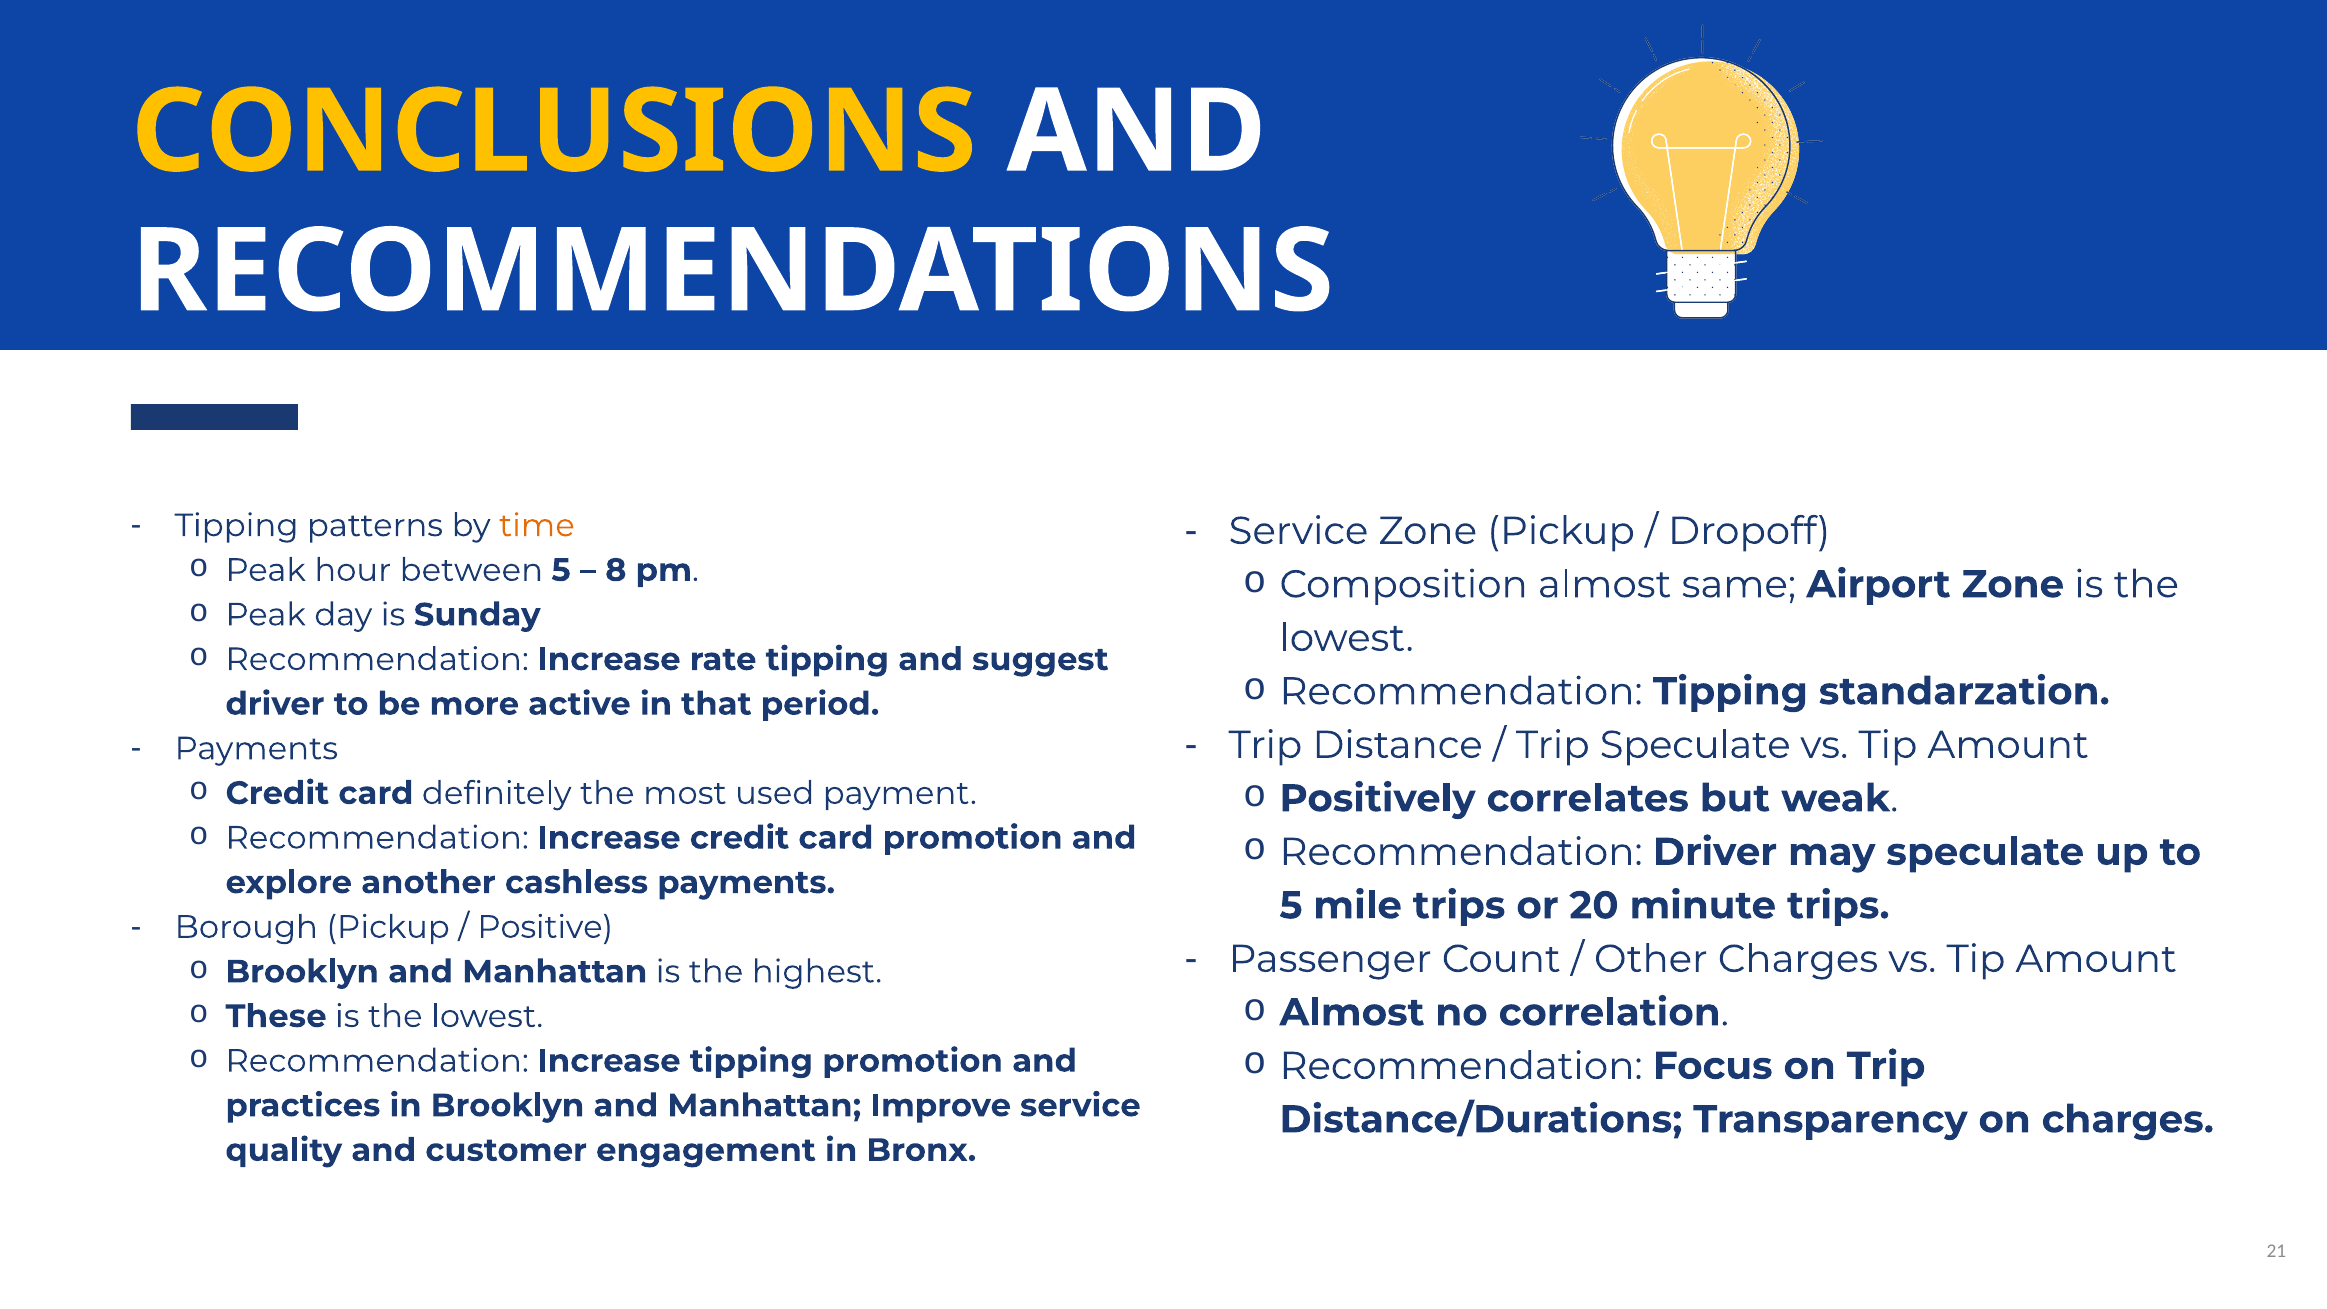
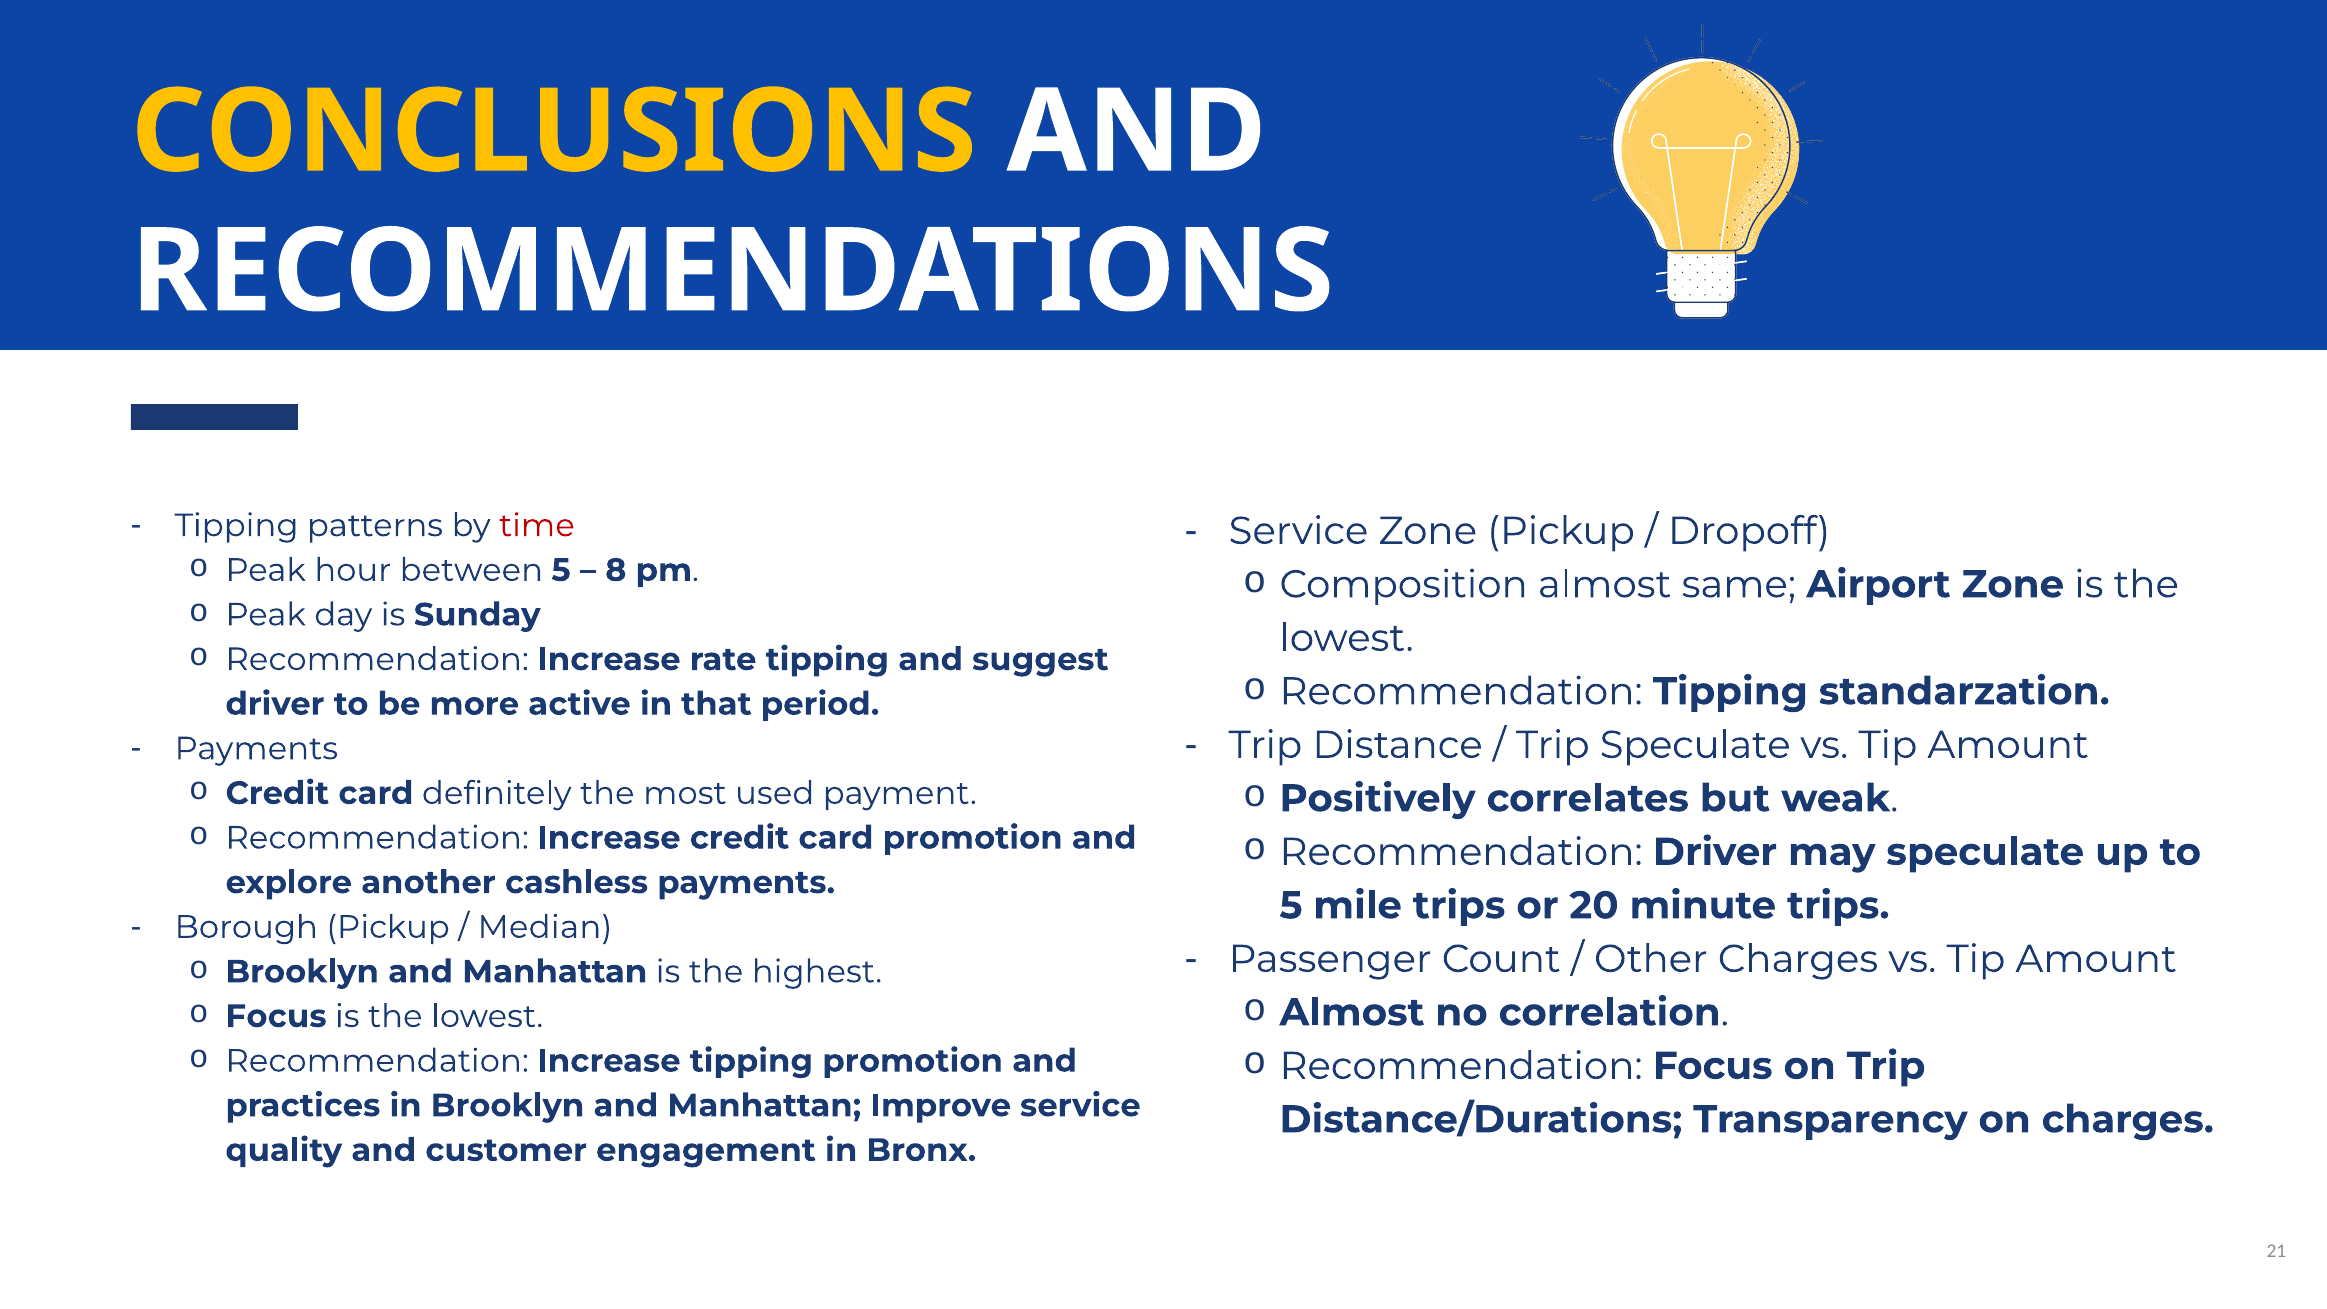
time colour: orange -> red (537, 526)
Positive: Positive -> Median (545, 927)
These: These -> Focus (276, 1016)
